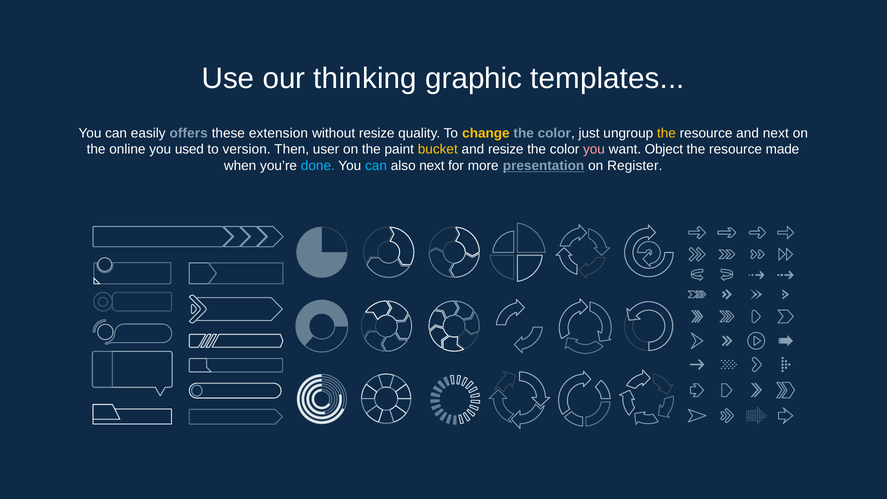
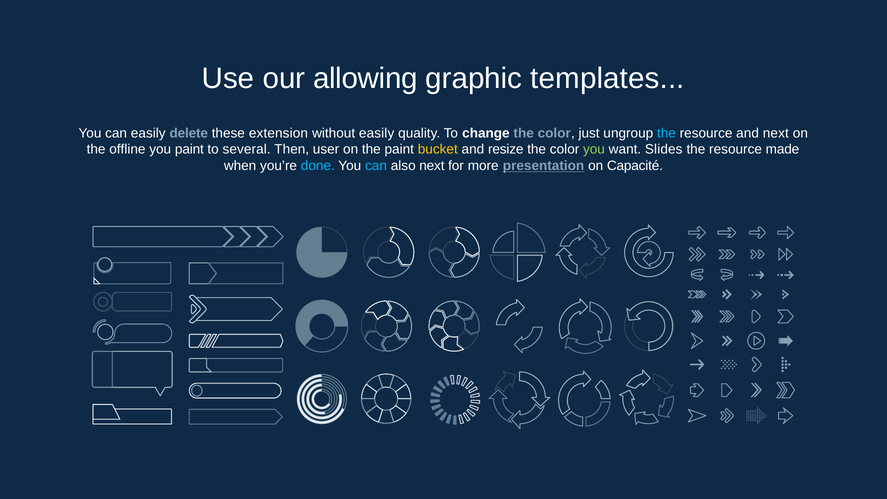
thinking: thinking -> allowing (365, 78)
offers: offers -> delete (189, 133)
without resize: resize -> easily (377, 133)
change colour: yellow -> white (486, 133)
the colour: yellow -> light blue (666, 133)
online: online -> offline (127, 149)
you used: used -> paint (189, 149)
version: version -> several (247, 149)
you colour: pink -> light green (594, 149)
Object: Object -> Slides (664, 149)
Register: Register -> Capacité (635, 166)
